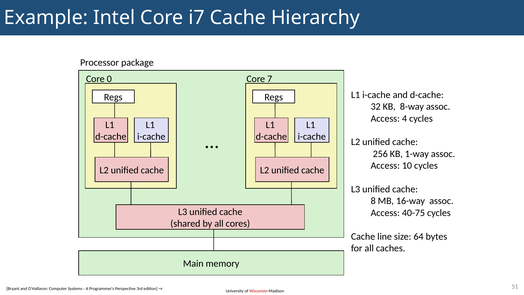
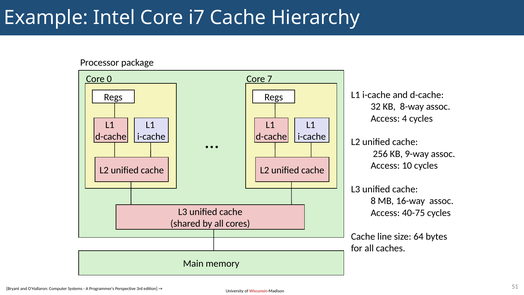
1-way: 1-way -> 9-way (417, 154)
